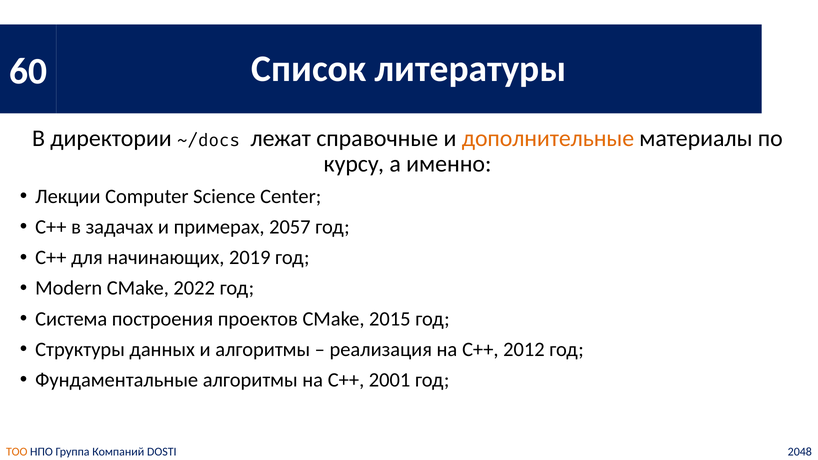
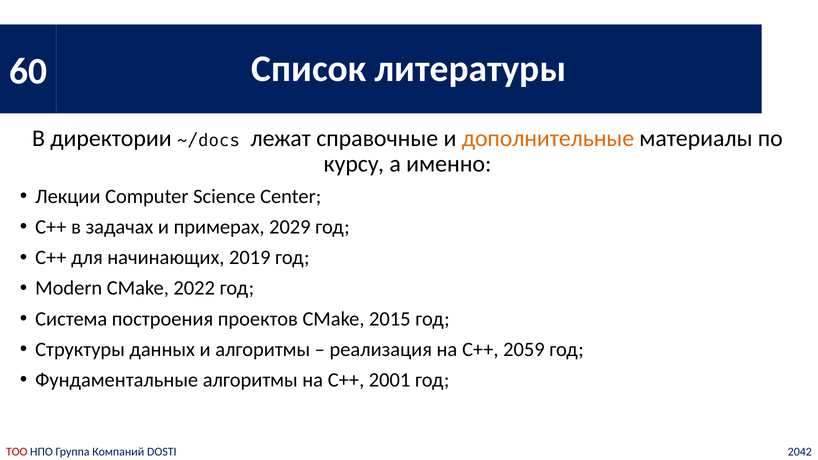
2057: 2057 -> 2029 (290, 227)
2012: 2012 -> 2059 (524, 349)
ТОО colour: orange -> red (17, 452)
2048: 2048 -> 2042 (800, 452)
